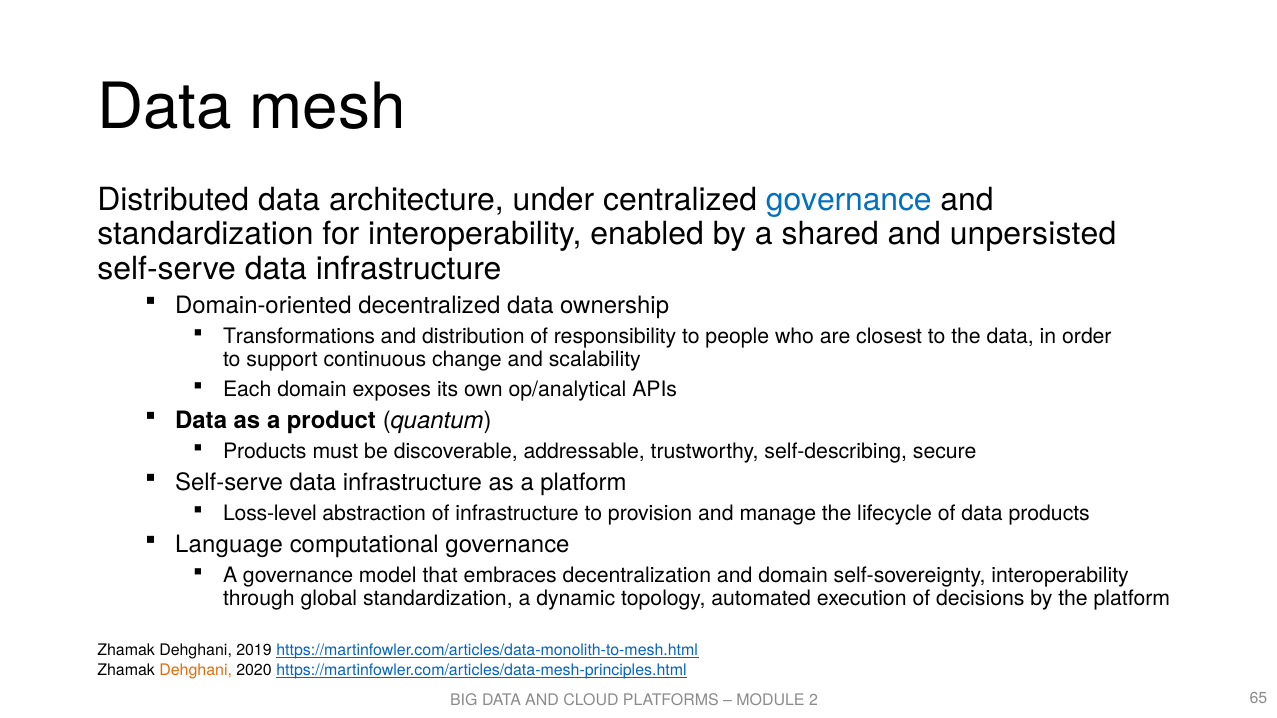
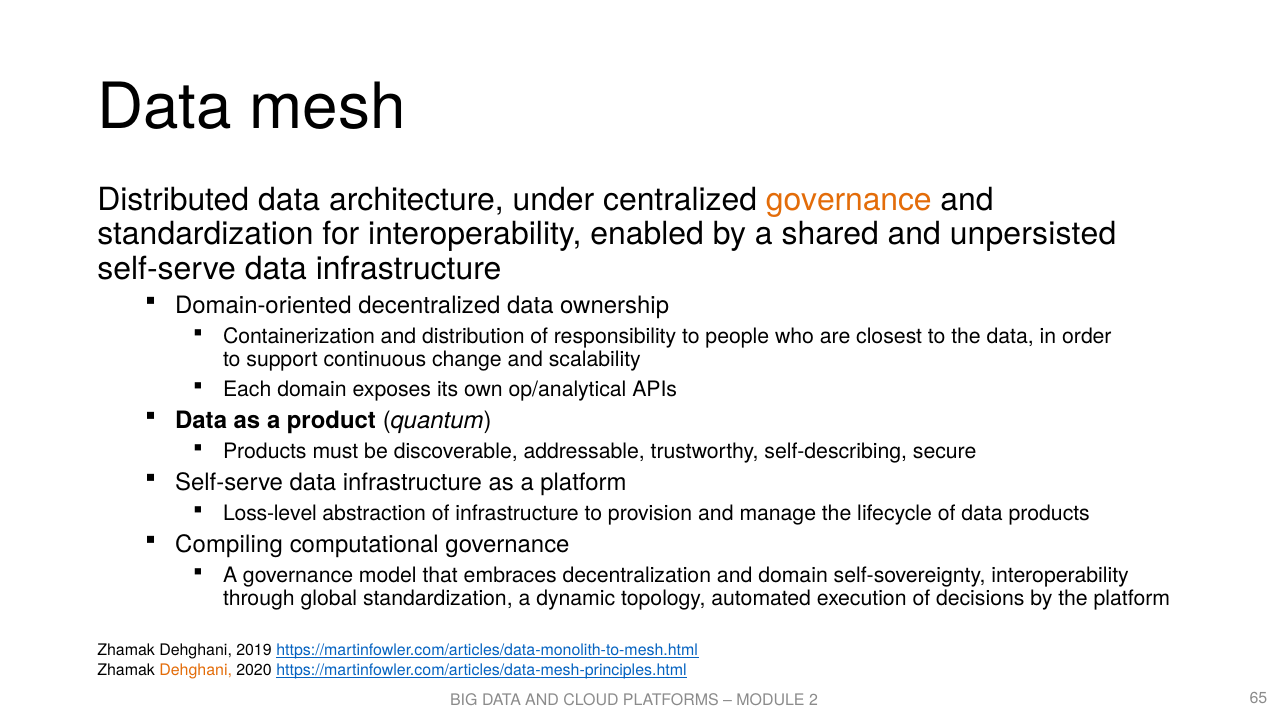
governance colour: blue -> orange (849, 200)
Transformations: Transformations -> Containerization (299, 337)
Language: Language -> Compiling (229, 545)
